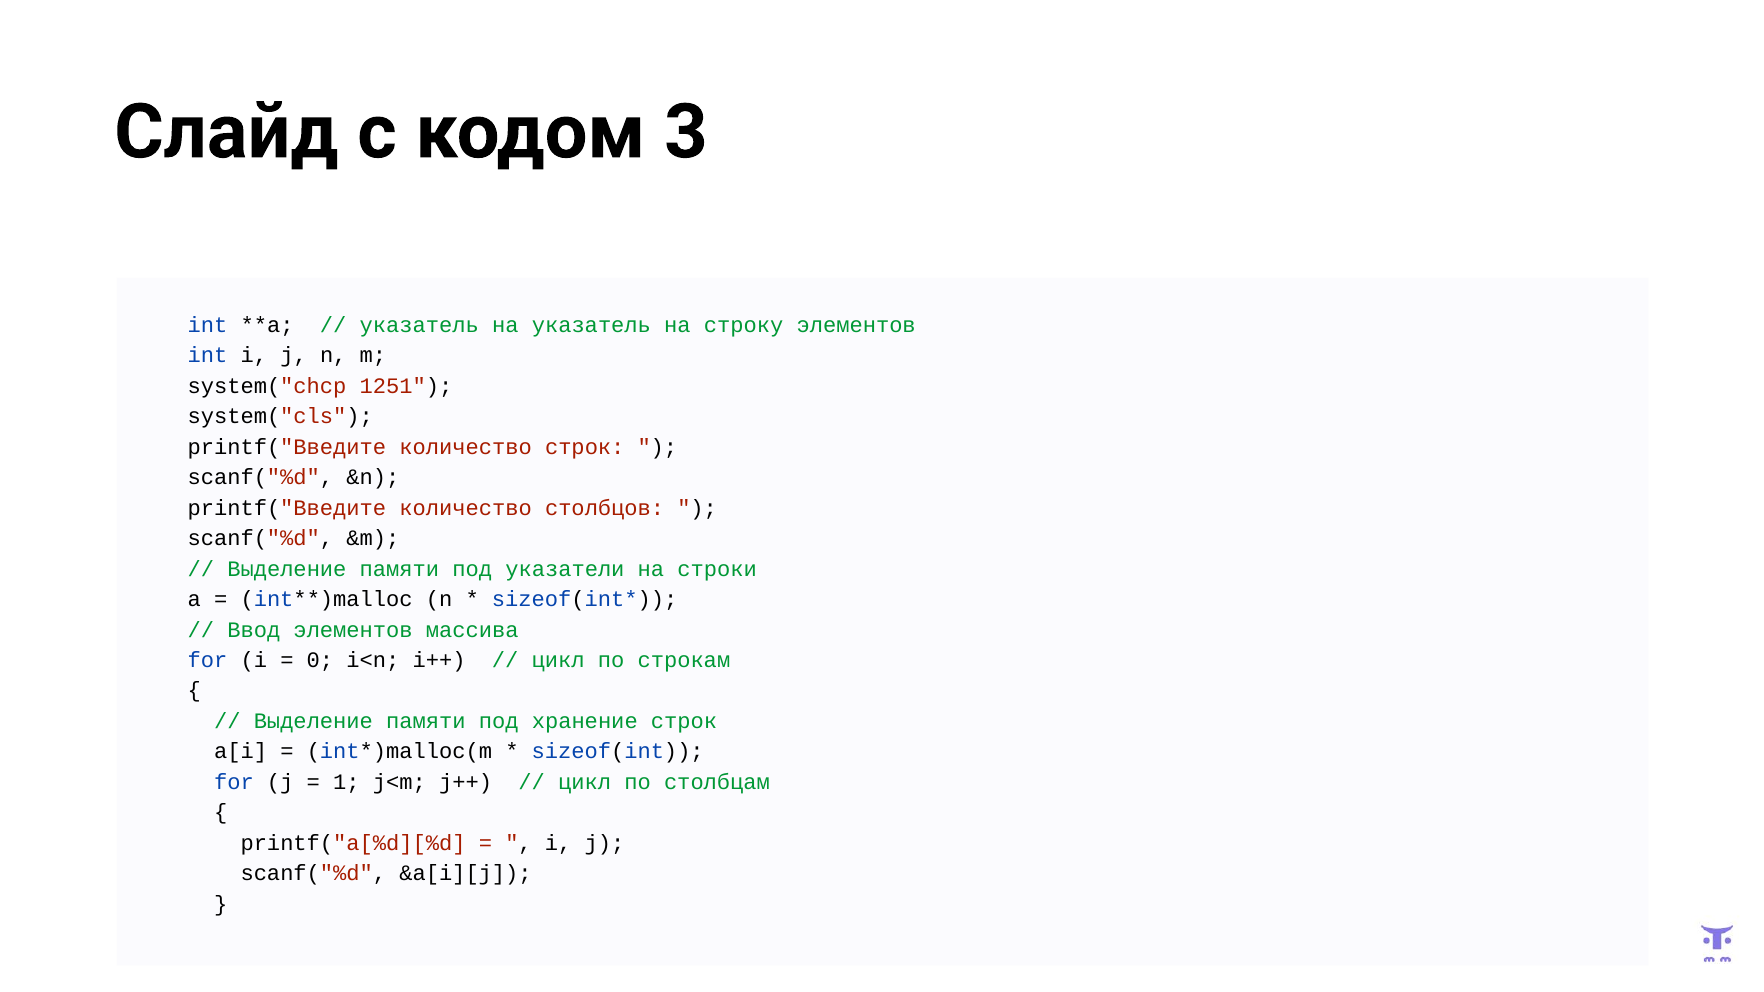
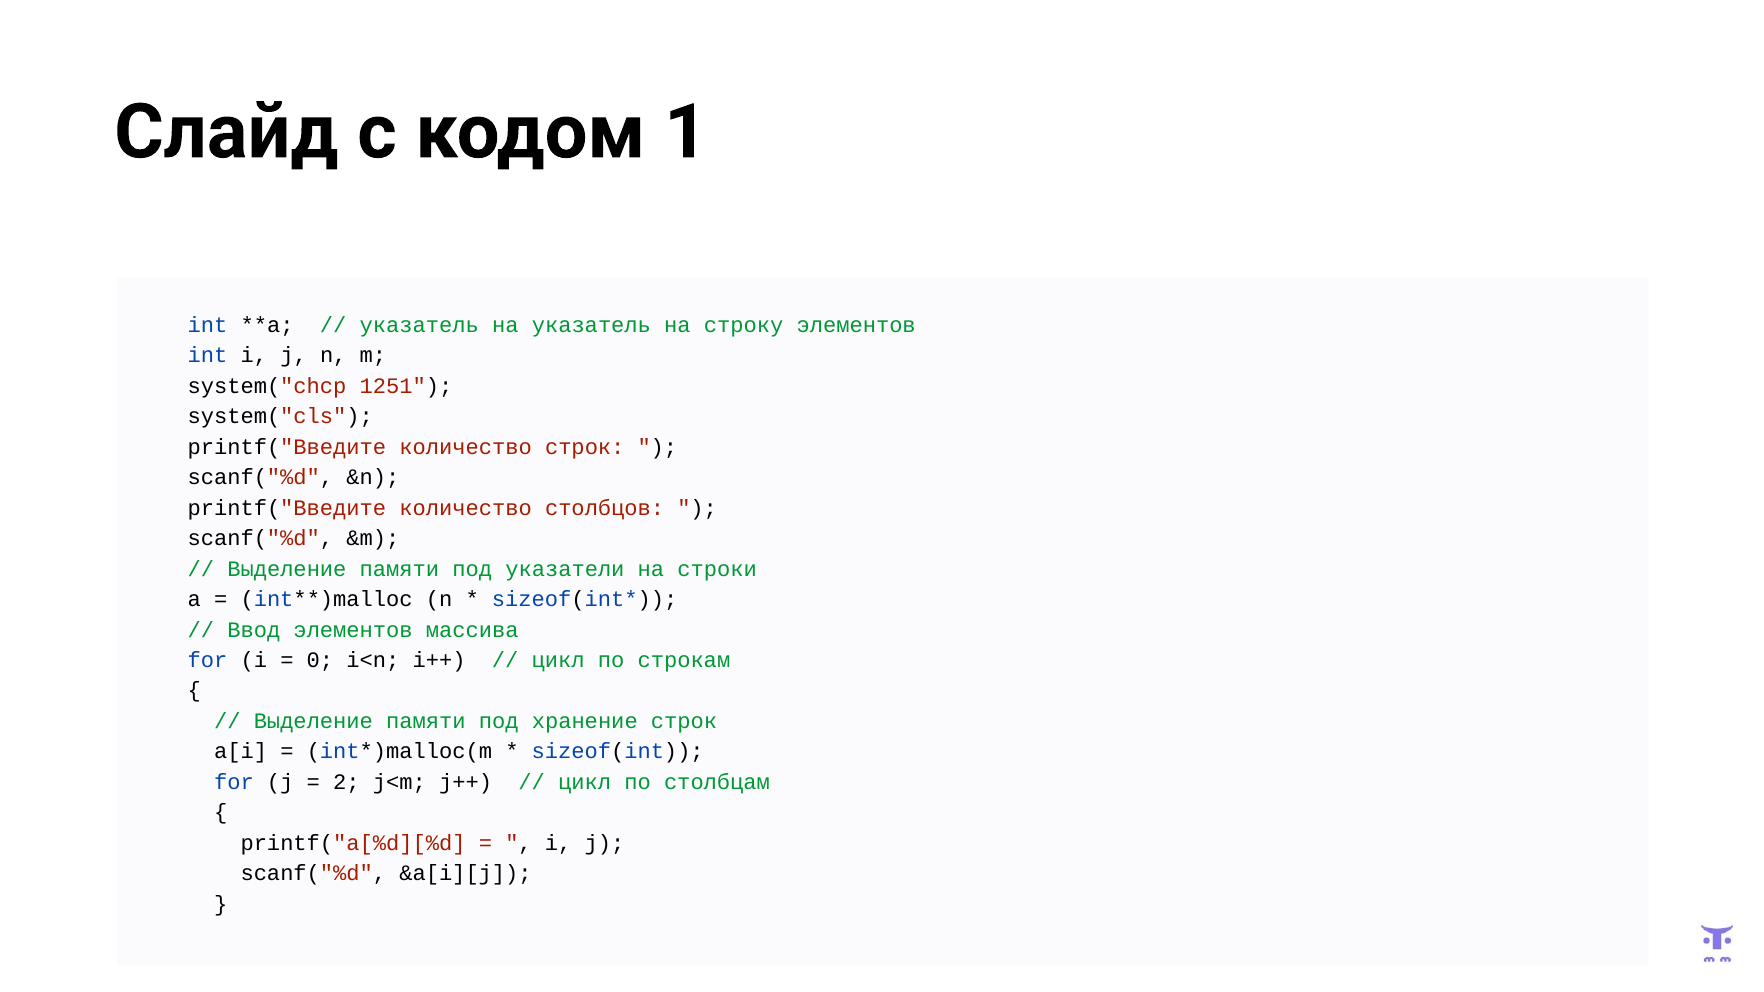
3: 3 -> 1 (686, 132)
1: 1 -> 2 (346, 782)
